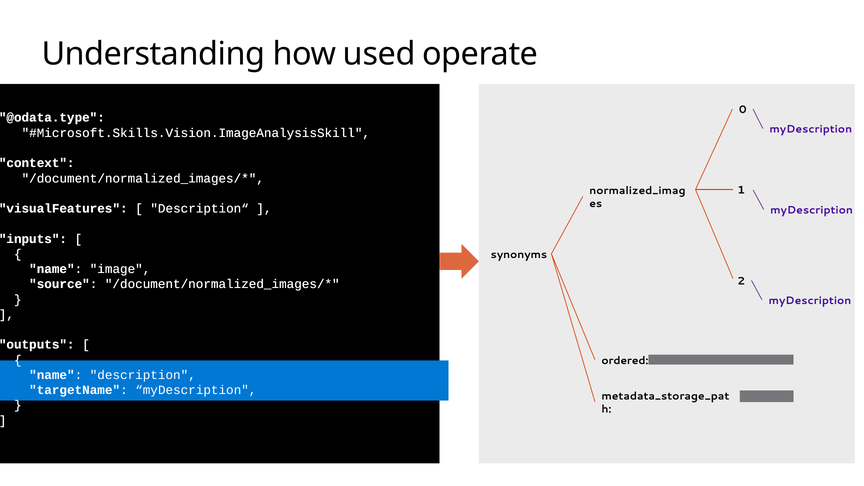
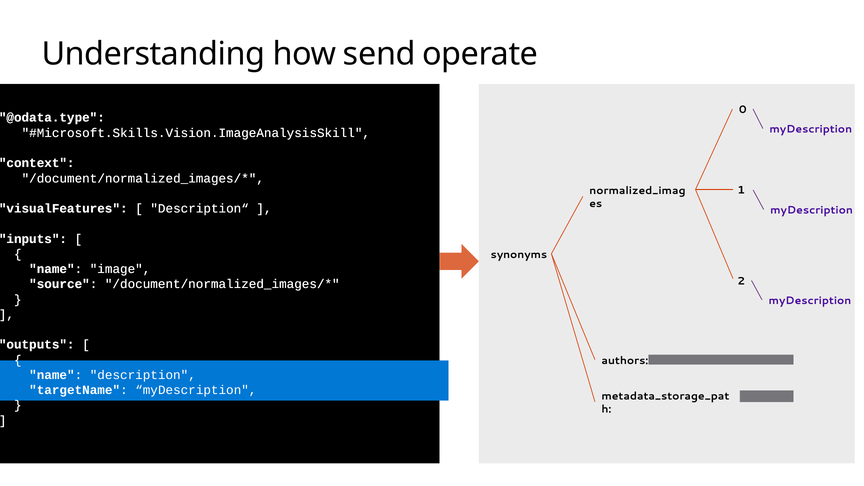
used: used -> send (379, 54)
ordered: ordered -> authors (625, 360)
